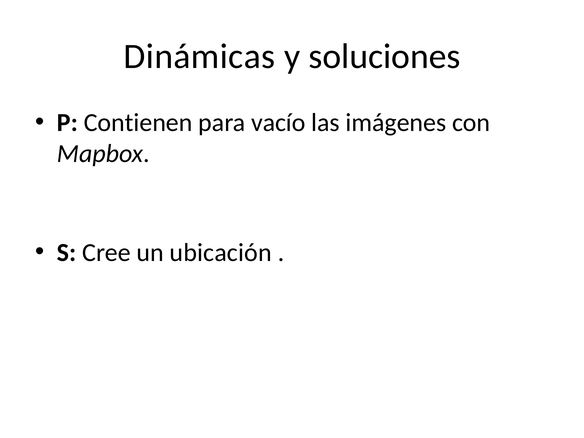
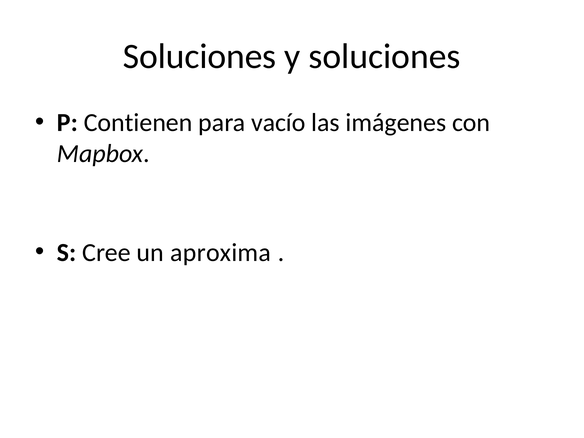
Dinámicas: Dinámicas -> Soluciones (200, 57)
ubicación: ubicación -> aproxima (221, 252)
